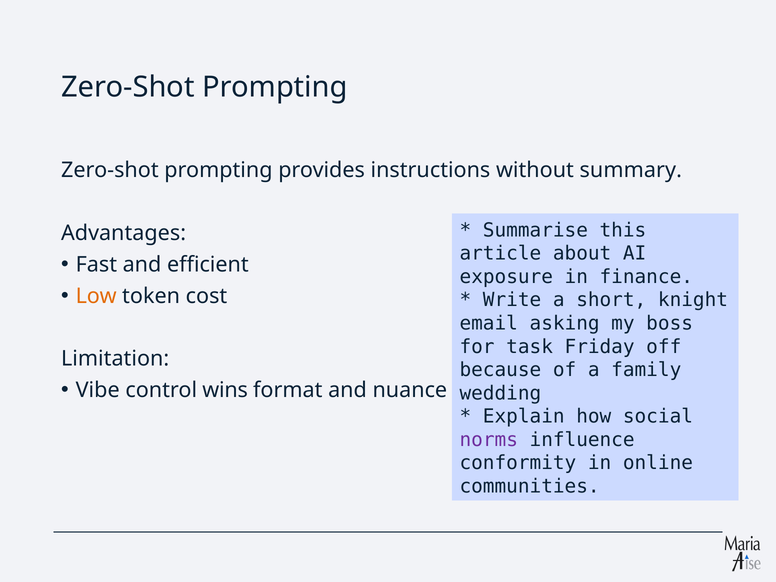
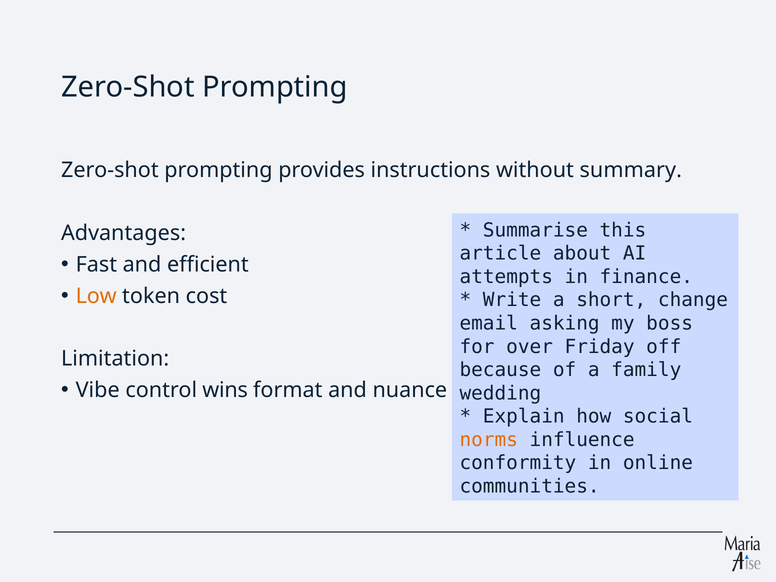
exposure: exposure -> attempts (506, 277)
knight: knight -> change (693, 300)
task: task -> over (530, 347)
norms colour: purple -> orange (489, 440)
